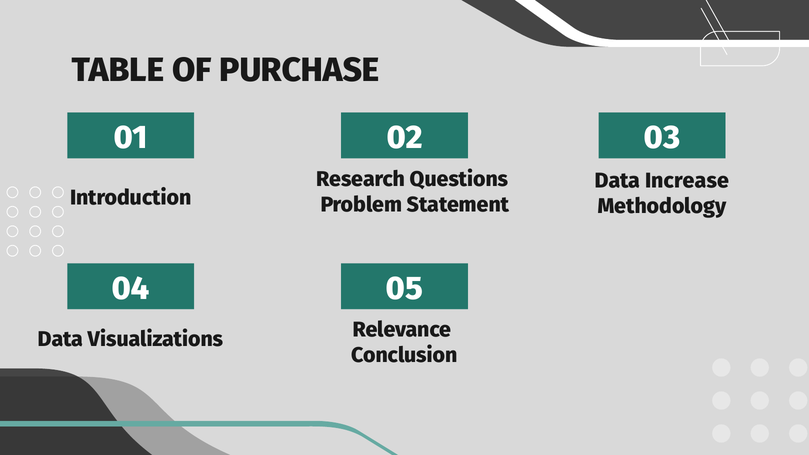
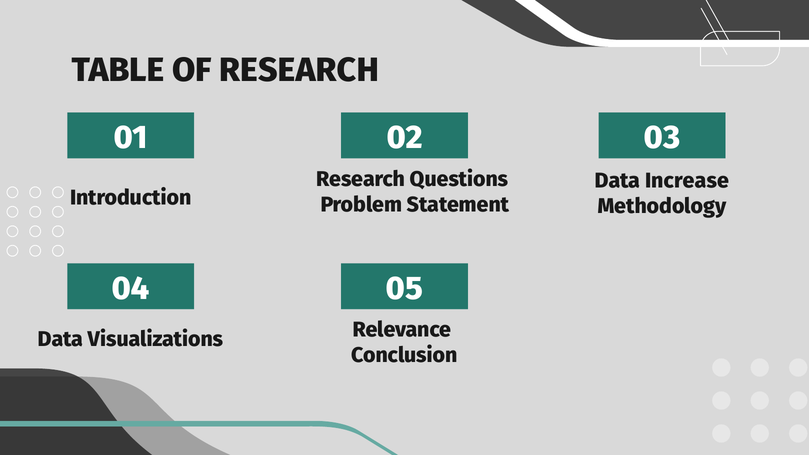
OF PURCHASE: PURCHASE -> RESEARCH (299, 70)
